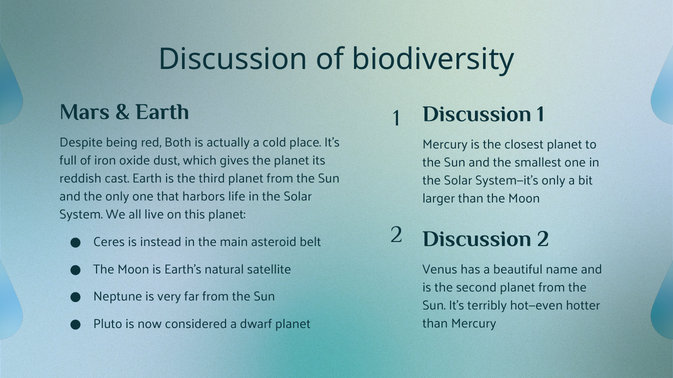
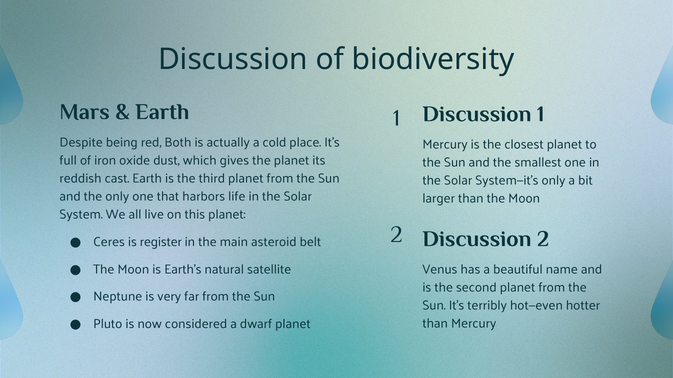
instead: instead -> register (161, 242)
